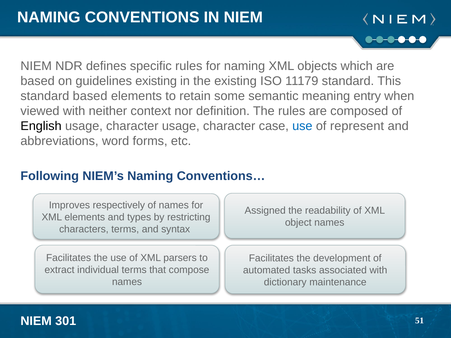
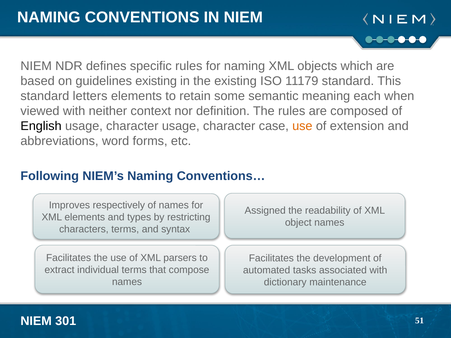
standard based: based -> letters (90, 96)
entry: entry -> each (367, 96)
use colour: blue -> orange (302, 126)
represent: represent -> extension (357, 126)
